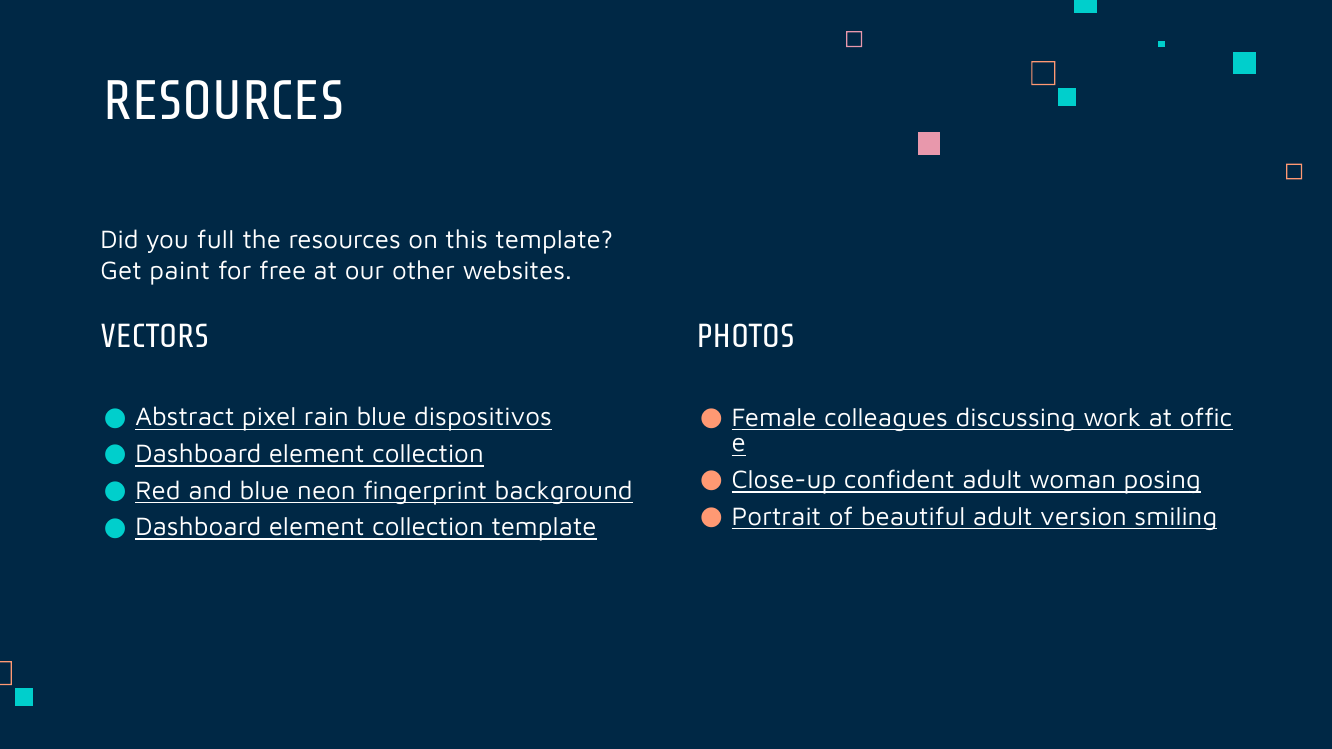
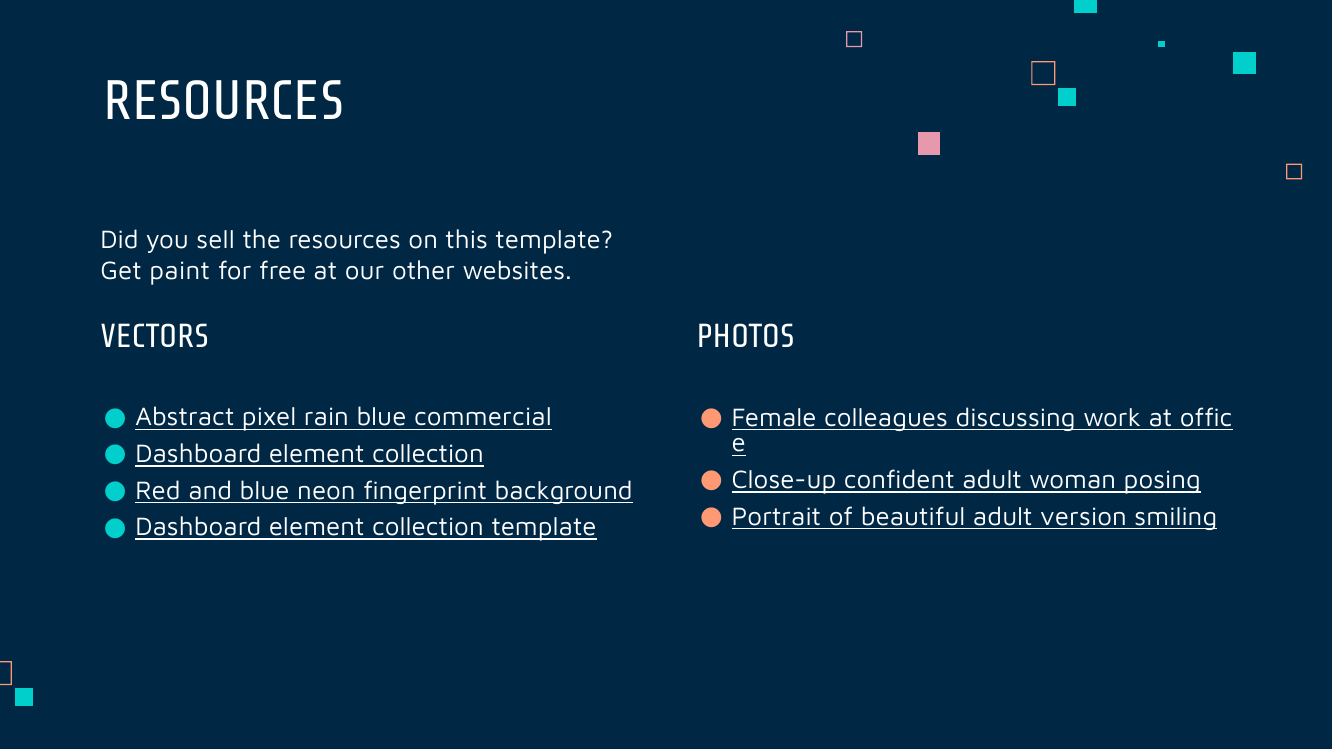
full: full -> sell (216, 240)
dispositivos: dispositivos -> commercial (483, 417)
